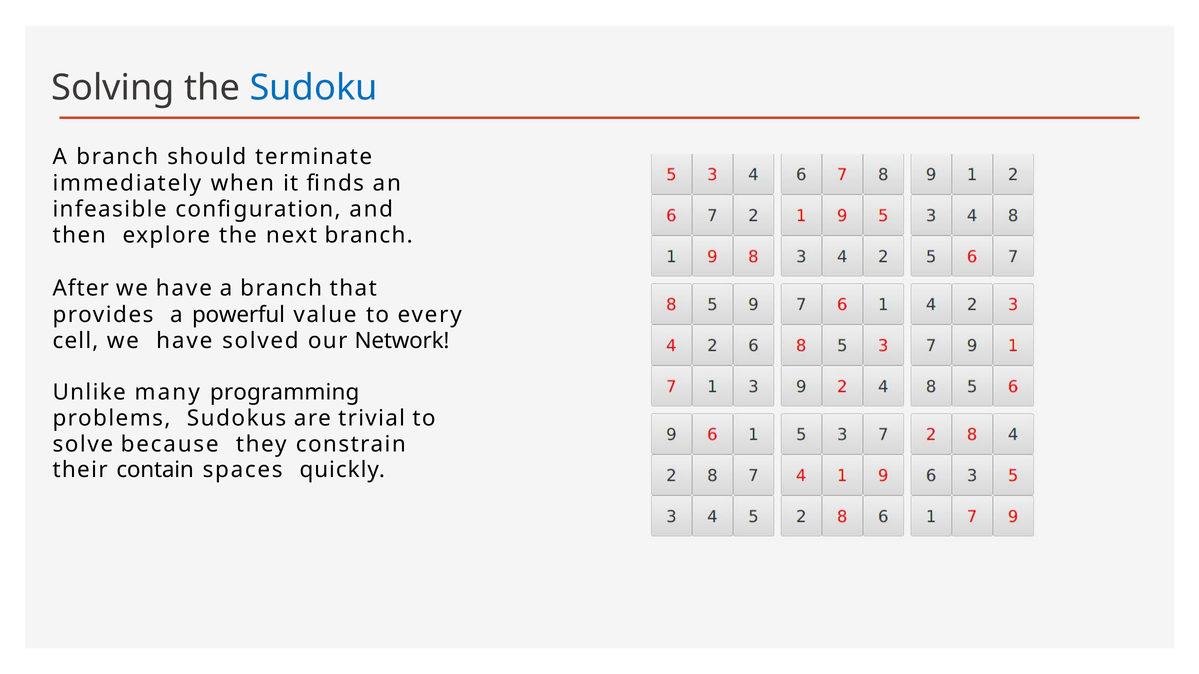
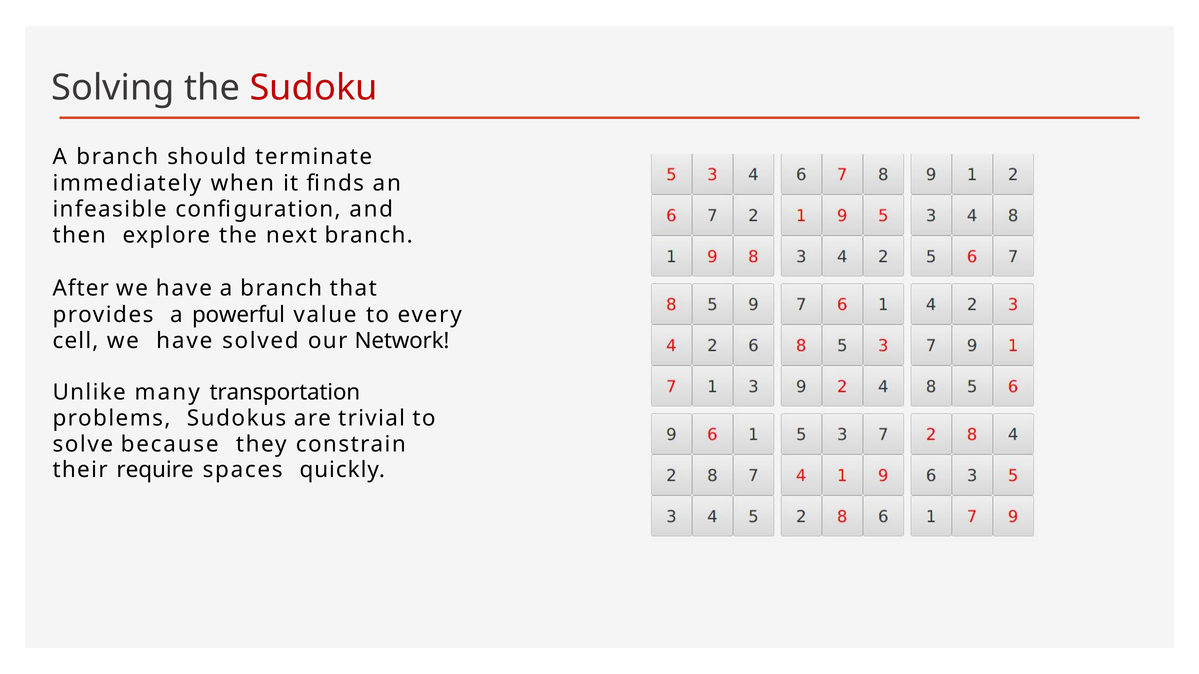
Sudoku colour: blue -> red (314, 88)
programming: programming -> transportation (285, 393)
contain: contain -> require (155, 470)
